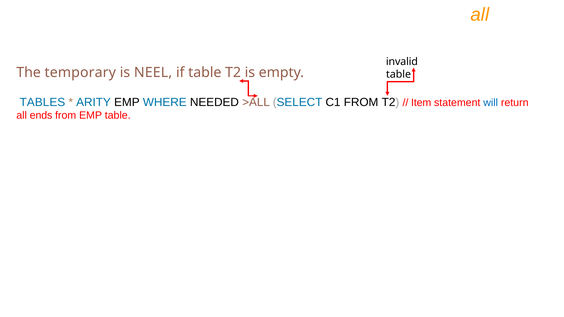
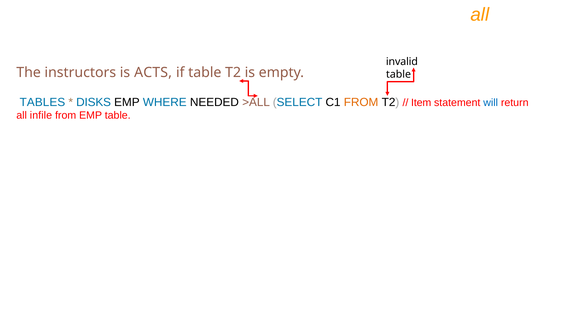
temporary: temporary -> instructors (80, 73)
NEEL: NEEL -> ACTS (153, 73)
ARITY: ARITY -> DISKS (94, 102)
FROM colour: black -> orange (361, 102)
ends: ends -> infile (41, 116)
